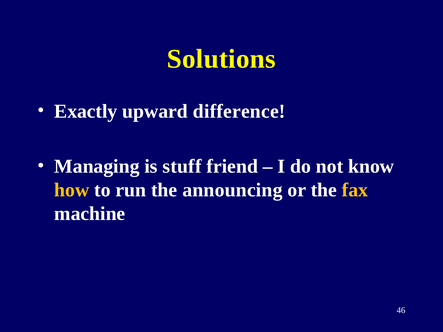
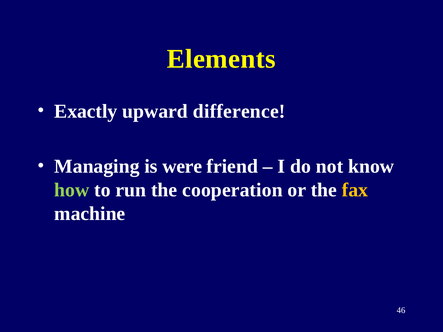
Solutions: Solutions -> Elements (221, 59)
stuff: stuff -> were (182, 167)
how colour: yellow -> light green (72, 190)
announcing: announcing -> cooperation (233, 190)
